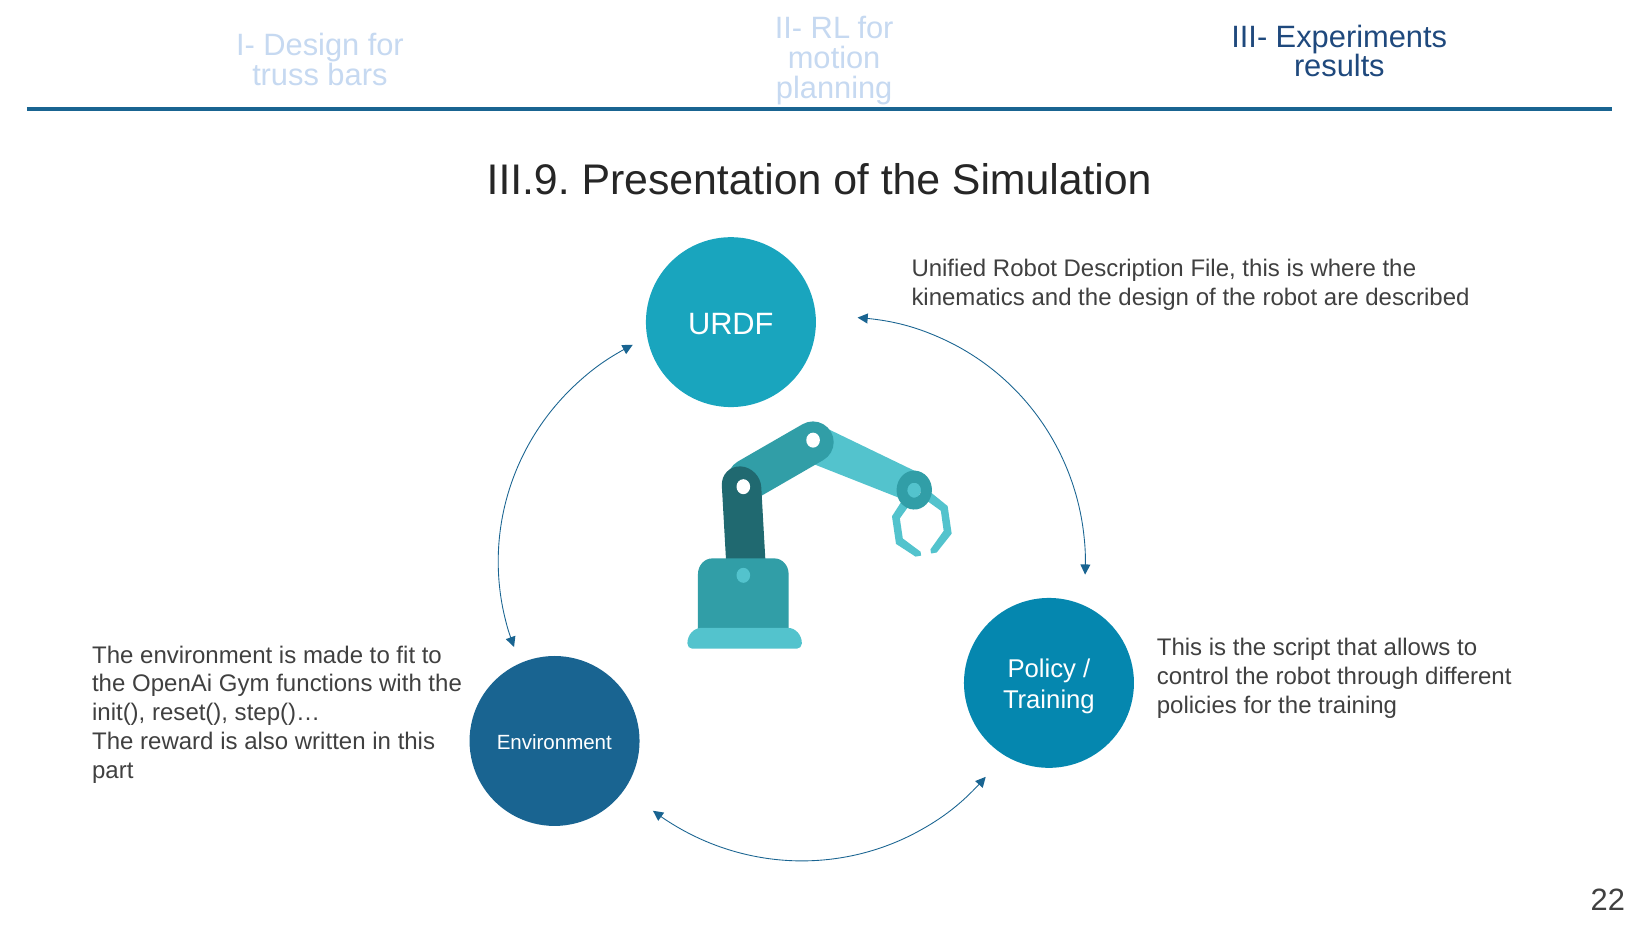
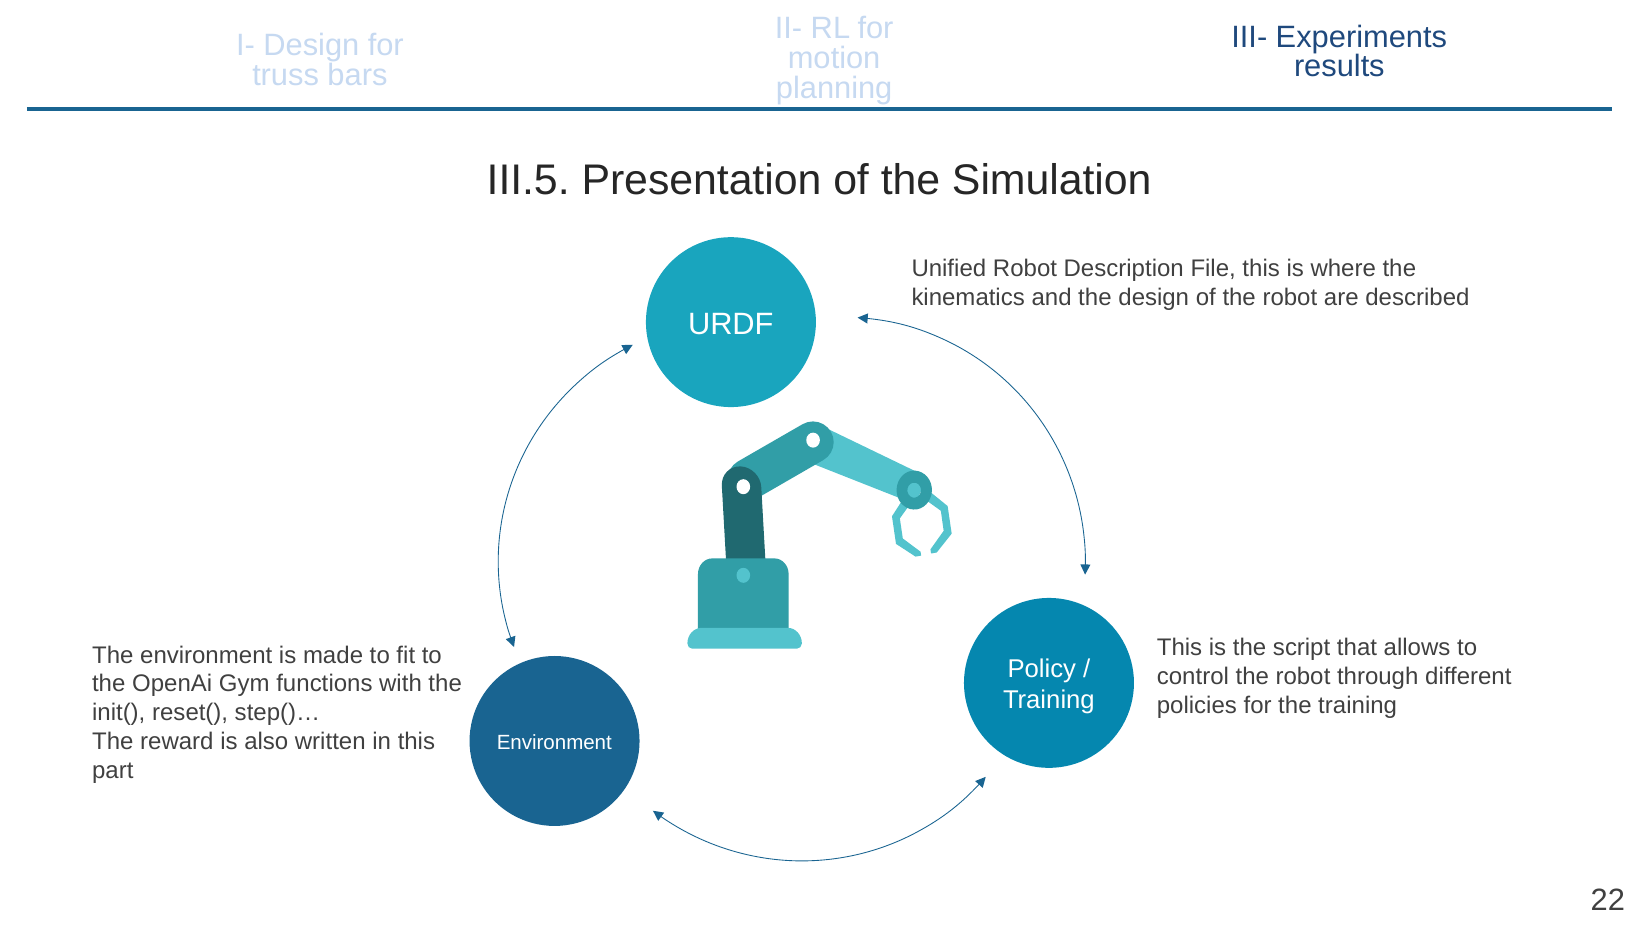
III.9: III.9 -> III.5 (528, 180)
